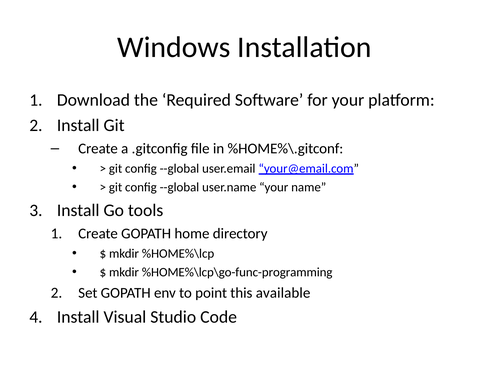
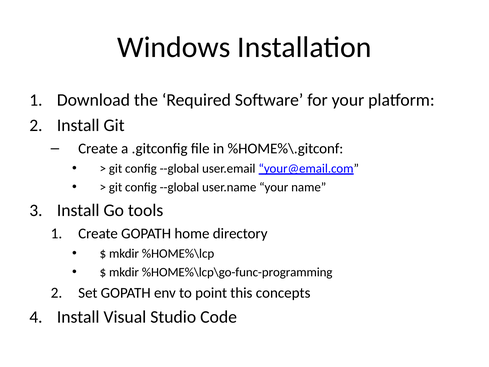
available: available -> concepts (283, 293)
